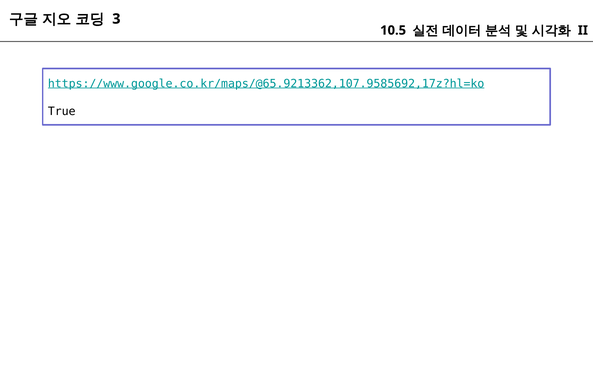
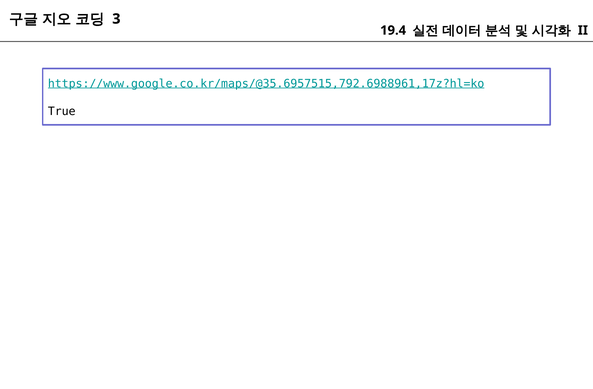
10.5: 10.5 -> 19.4 (393, 30)
https://www.google.co.kr/maps/@65.9213362,107.9585692,17z?hl=ko: https://www.google.co.kr/maps/@65.9213362,107.9585692,17z?hl=ko -> https://www.google.co.kr/maps/@35.6957515,792.6988961,17z?hl=ko (266, 84)
